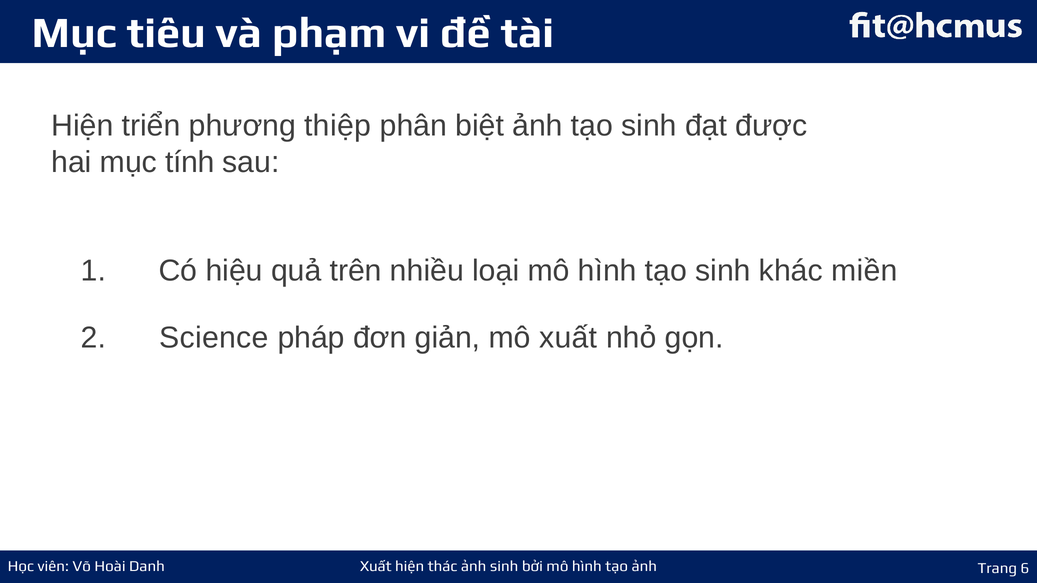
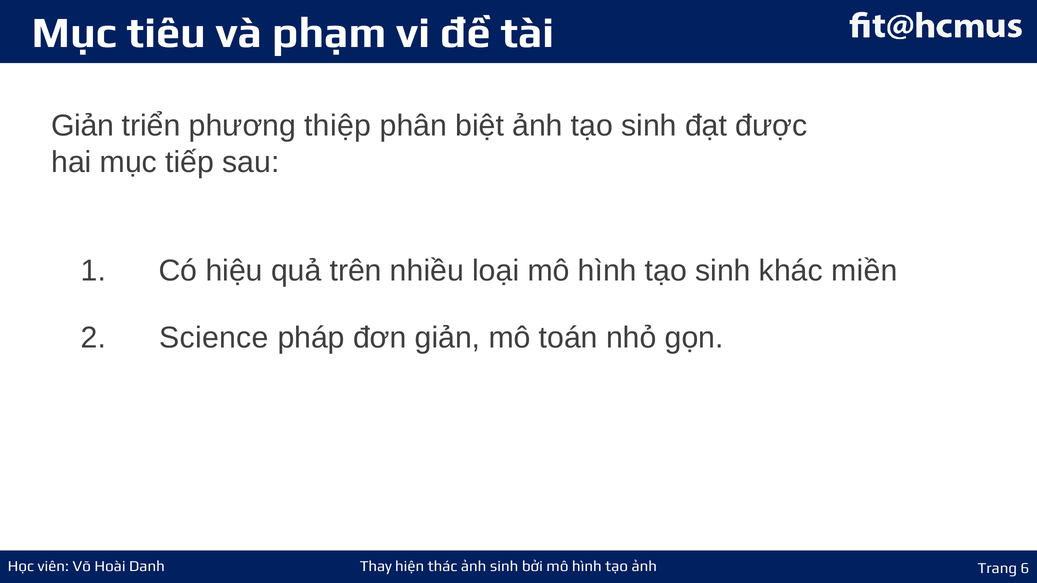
Hiện: Hiện -> Giản (83, 126)
tính: tính -> tiếp (190, 162)
mô xuất: xuất -> toán (568, 338)
Xuất: Xuất -> Thay (376, 567)
